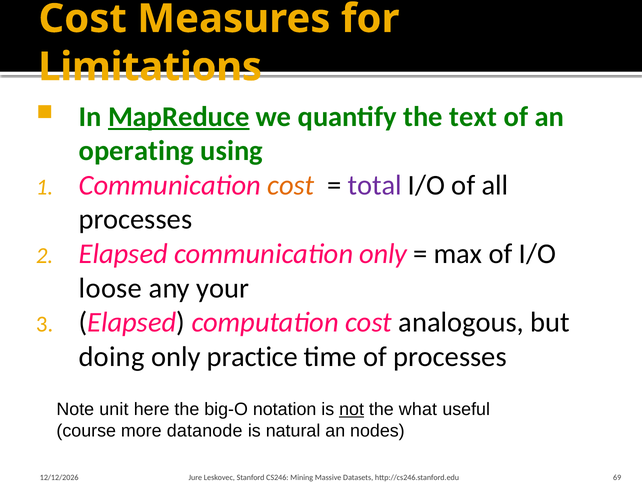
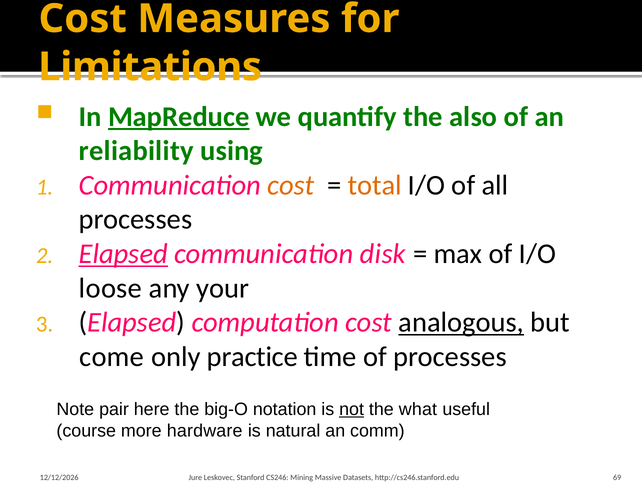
text: text -> also (473, 117)
operating: operating -> reliability (136, 151)
total colour: purple -> orange (375, 185)
Elapsed underline: none -> present (123, 254)
communication only: only -> disk (383, 254)
analogous underline: none -> present (461, 322)
doing: doing -> come (112, 356)
unit: unit -> pair (114, 409)
datanode: datanode -> hardware (205, 430)
nodes: nodes -> comm (377, 430)
